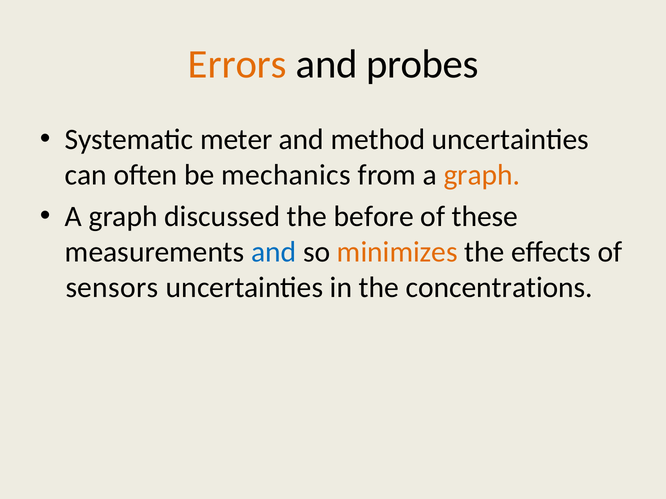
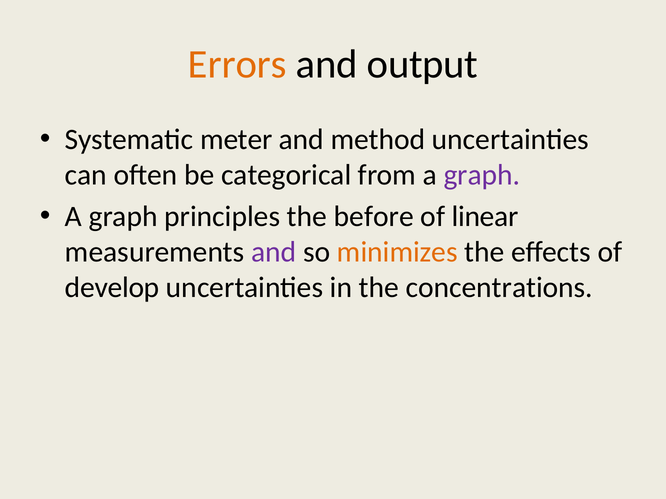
probes: probes -> output (422, 64)
mechanics: mechanics -> categorical (286, 175)
graph colour: orange -> purple (482, 175)
discussed: discussed -> principles (222, 217)
these: these -> linear (485, 217)
and colour: blue -> purple (274, 252)
sensors: sensors -> develop (112, 288)
